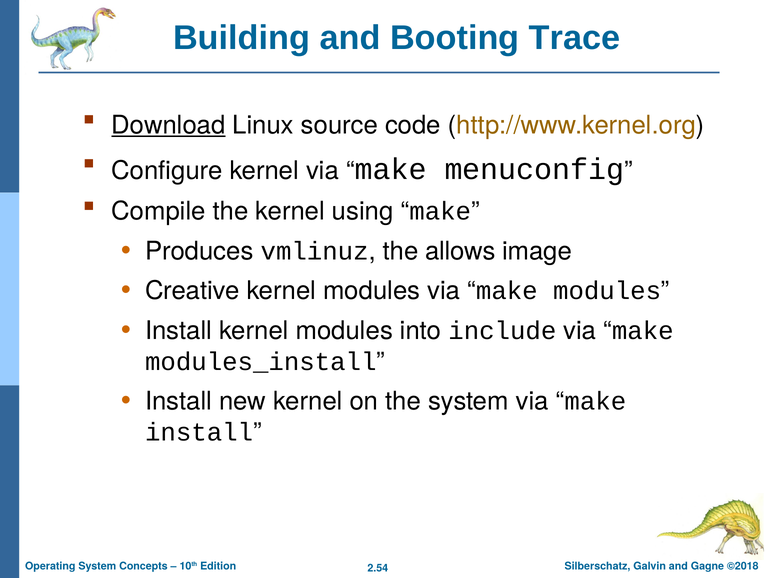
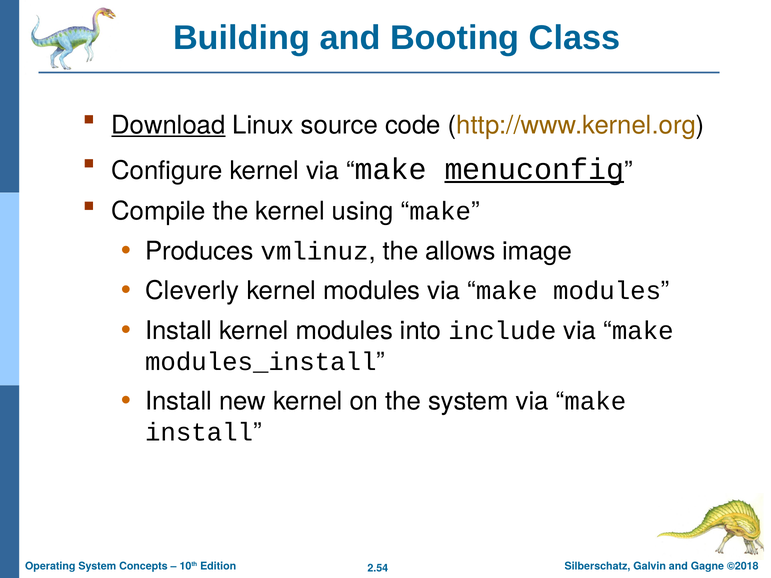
Trace: Trace -> Class (575, 38)
menuconfig underline: none -> present (534, 169)
Creative: Creative -> Cleverly (192, 291)
